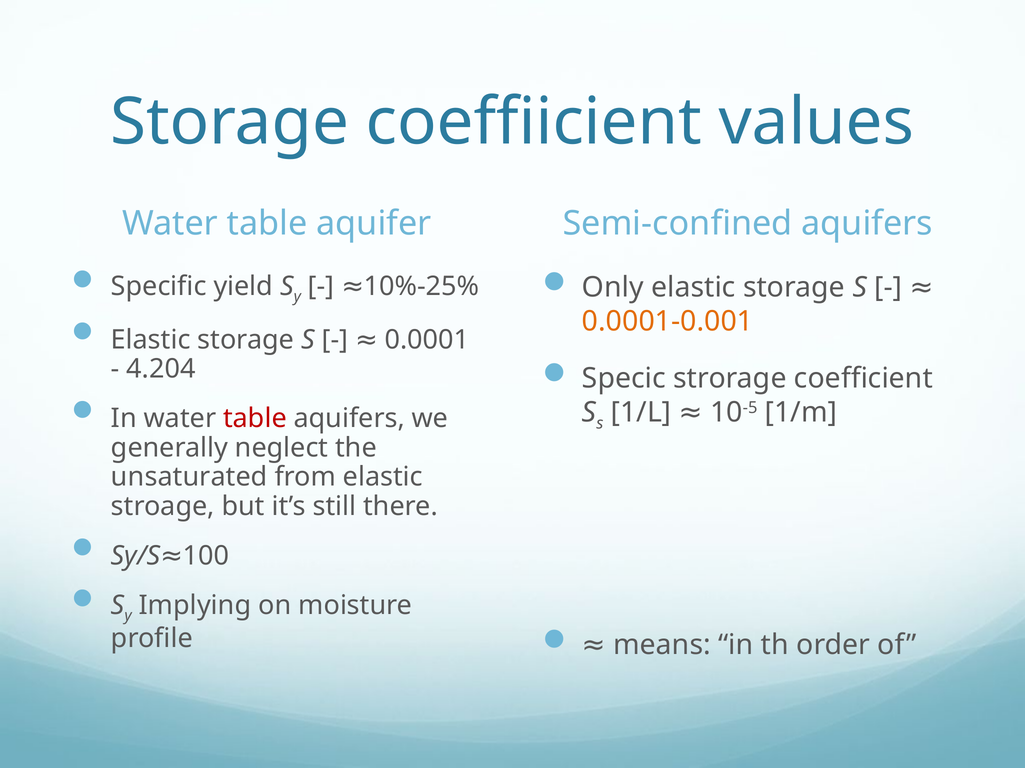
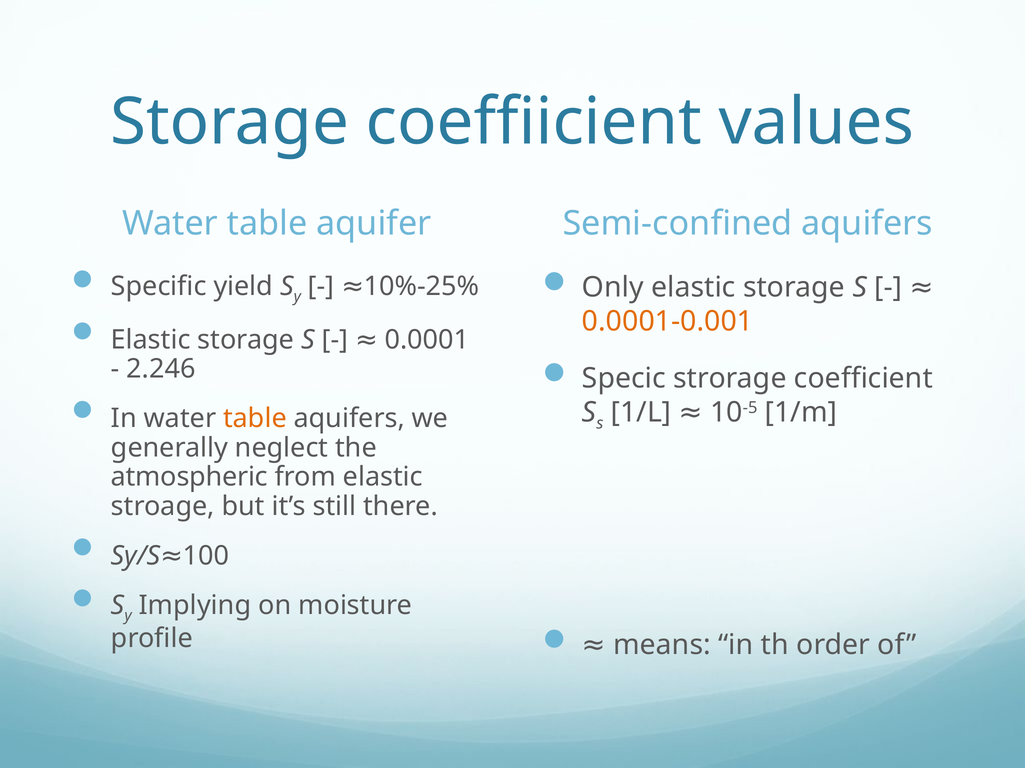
4.204: 4.204 -> 2.246 (161, 369)
table colour: red -> orange (255, 419)
unsaturated: unsaturated -> atmospheric (189, 477)
